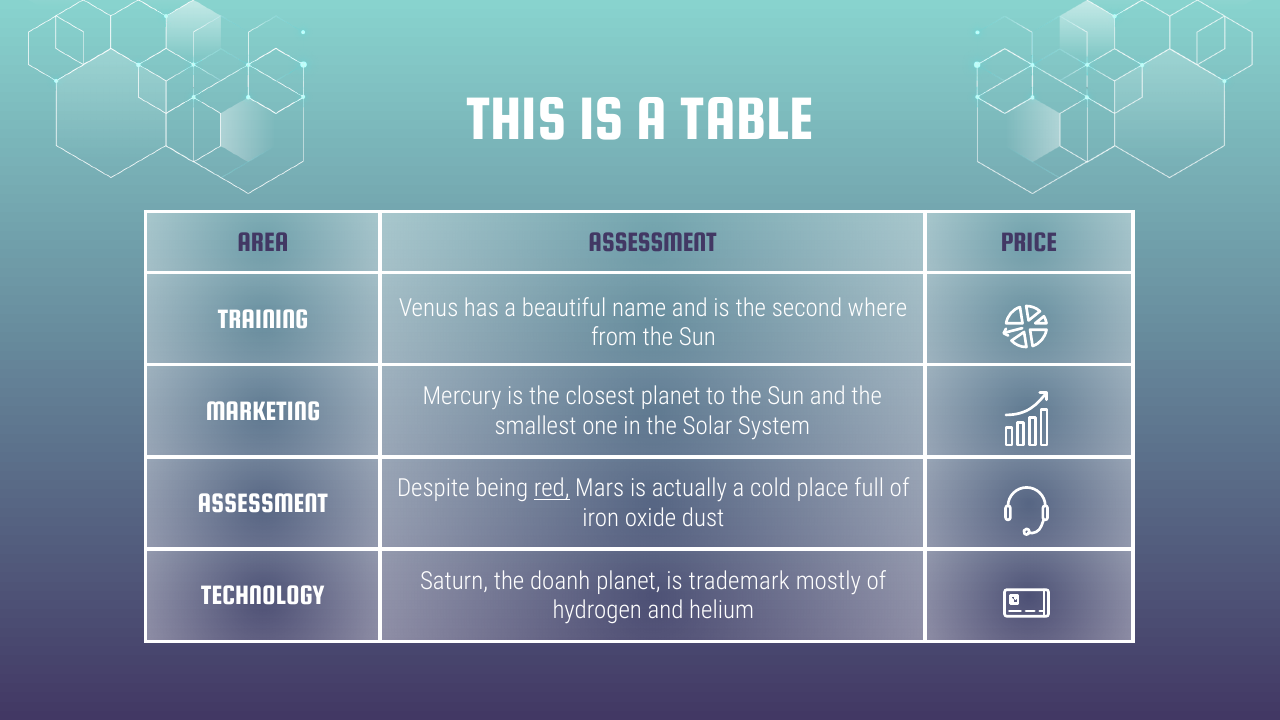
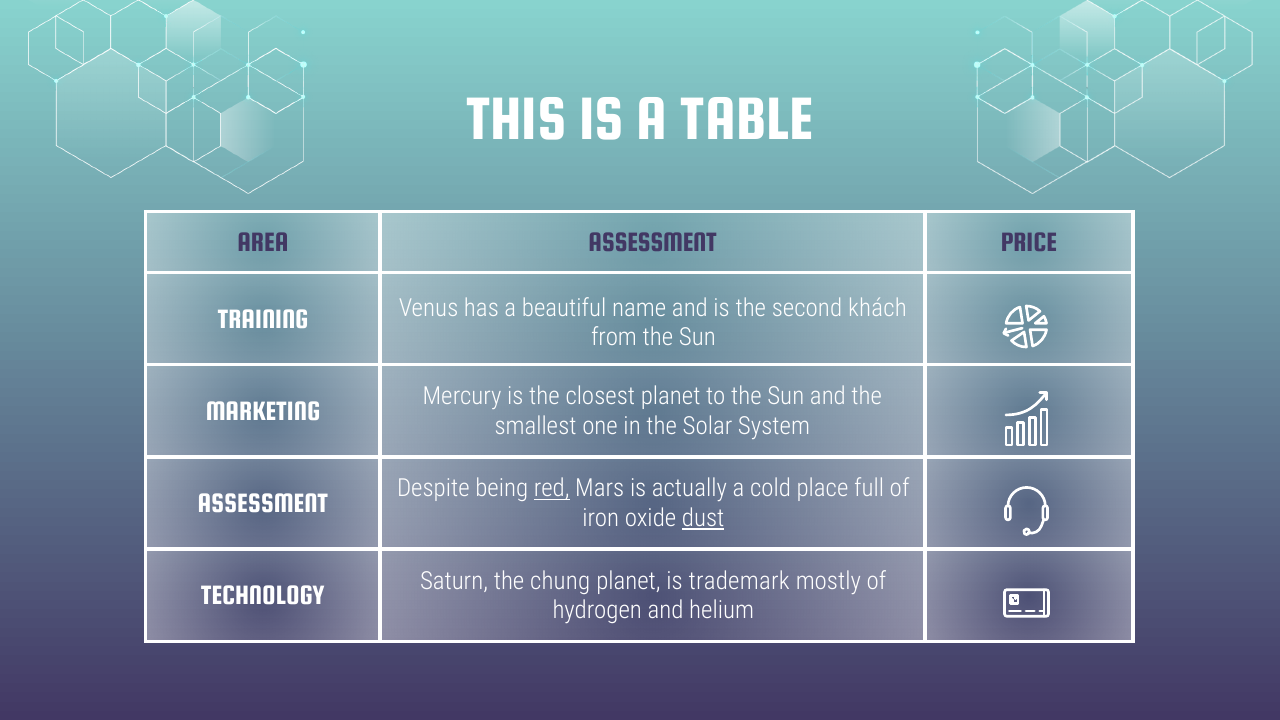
where: where -> khách (877, 308)
dust underline: none -> present (703, 518)
doanh: doanh -> chung (560, 581)
